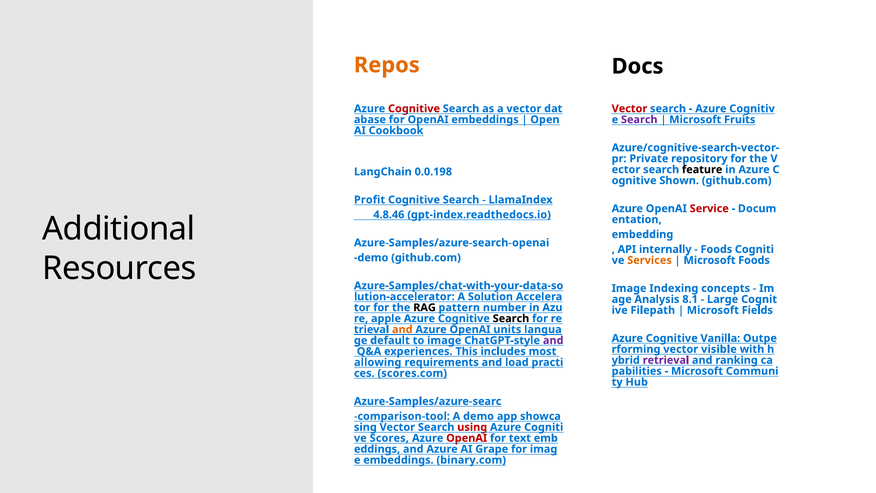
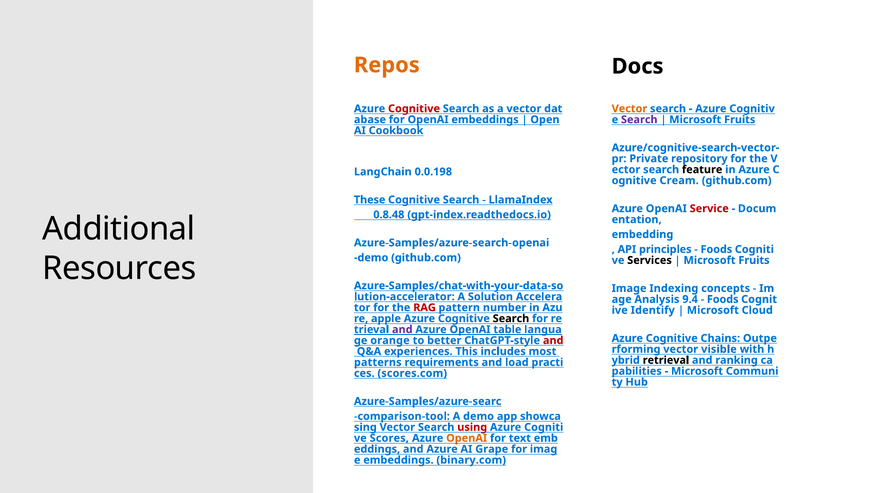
Vector colour: red -> orange (629, 109)
Shown: Shown -> Cream (679, 180)
Profit: Profit -> These (370, 200)
4.8.46: 4.8.46 -> 0.8.48 (389, 215)
internally: internally -> principles (665, 249)
Services colour: orange -> black (650, 260)
Foods: Foods -> Fruits (754, 260)
8.1: 8.1 -> 9.4 (690, 299)
Large: Large -> Foods (723, 299)
RAG colour: black -> red (424, 307)
Filepath: Filepath -> Identify (653, 310)
Fields: Fields -> Cloud (757, 310)
and colour: orange -> purple (402, 329)
units: units -> table (507, 329)
Vanilla: Vanilla -> Chains (720, 338)
default: default -> orange (390, 340)
to image: image -> better (444, 340)
and colour: purple -> red (553, 340)
retrieval colour: purple -> black (666, 360)
allowing: allowing -> patterns (378, 362)
OpenAI colour: red -> orange (467, 438)
